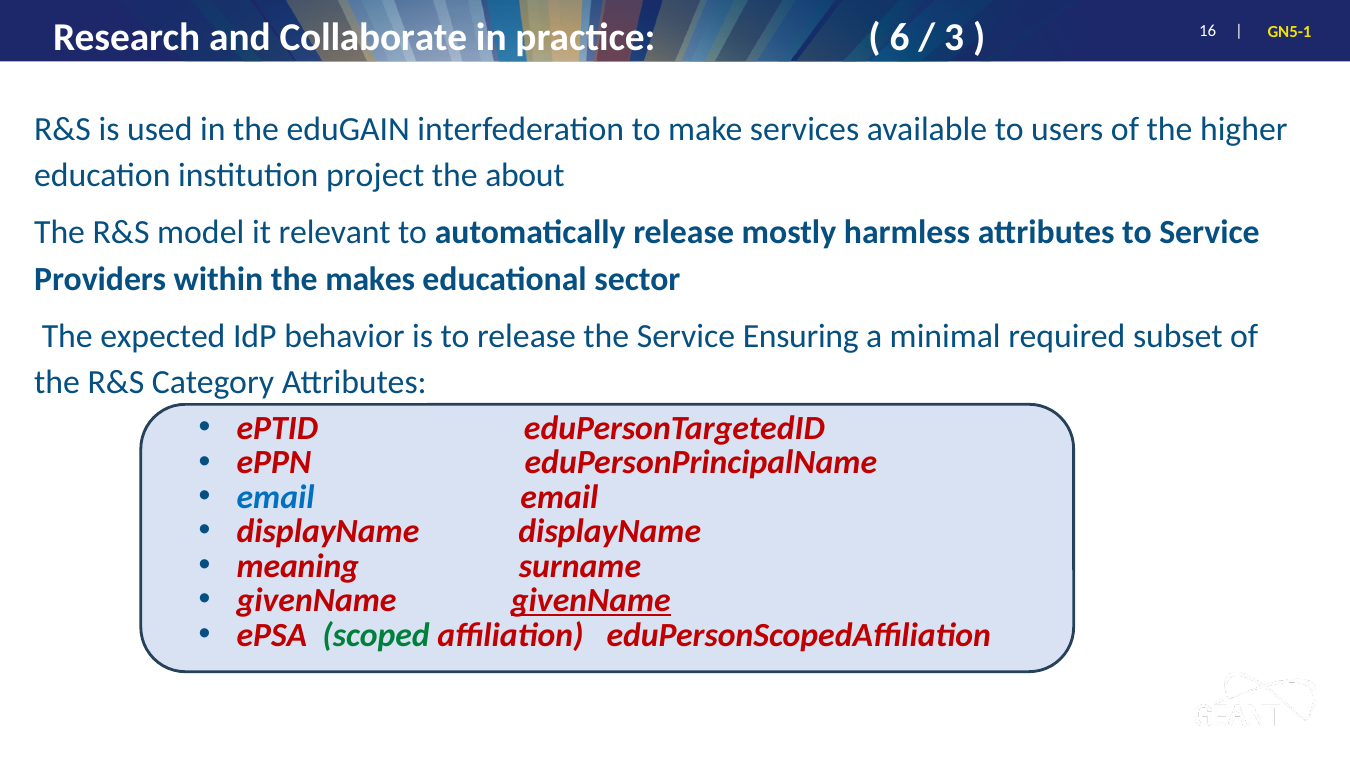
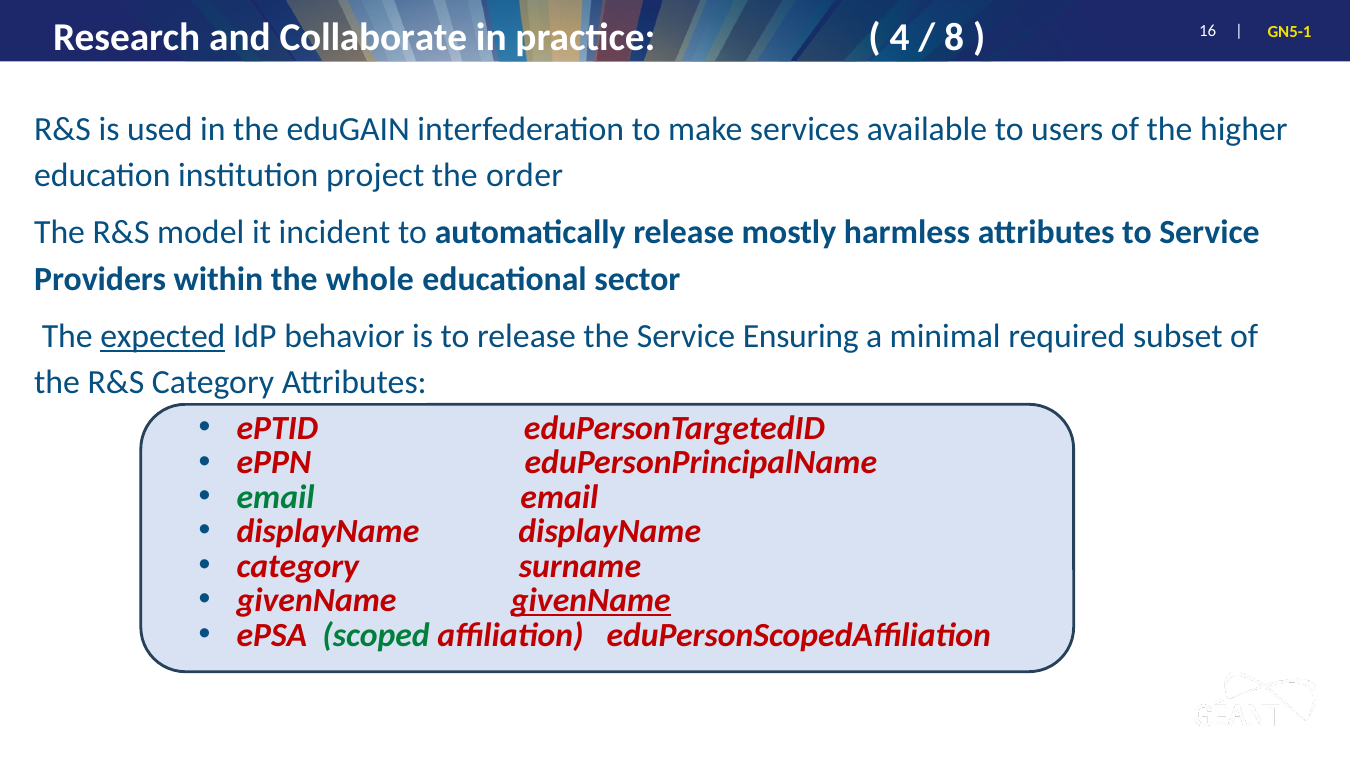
6: 6 -> 4 (900, 37)
3: 3 -> 8 (954, 37)
about: about -> order (525, 175)
relevant: relevant -> incident (335, 233)
makes: makes -> whole (370, 279)
expected underline: none -> present (163, 336)
email colour: blue -> green (276, 497)
meaning: meaning -> category (298, 566)
